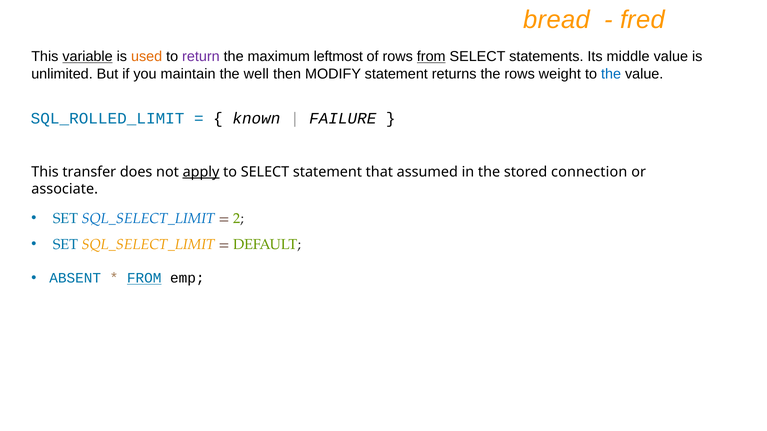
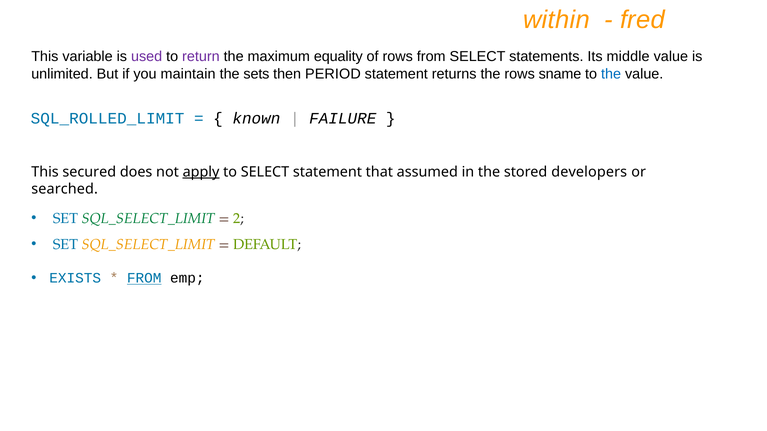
bread: bread -> within (557, 20)
variable underline: present -> none (88, 57)
used colour: orange -> purple (147, 57)
leftmost: leftmost -> equality (338, 57)
from underline: present -> none (431, 57)
well: well -> sets (256, 74)
MODIFY: MODIFY -> PERIOD (333, 74)
weight: weight -> sname (560, 74)
transfer: transfer -> secured (89, 172)
connection: connection -> developers (589, 172)
associate: associate -> searched (65, 189)
SQL_SELECT_LIMIT colour: blue -> green (148, 219)
ABSENT: ABSENT -> EXISTS (75, 278)
